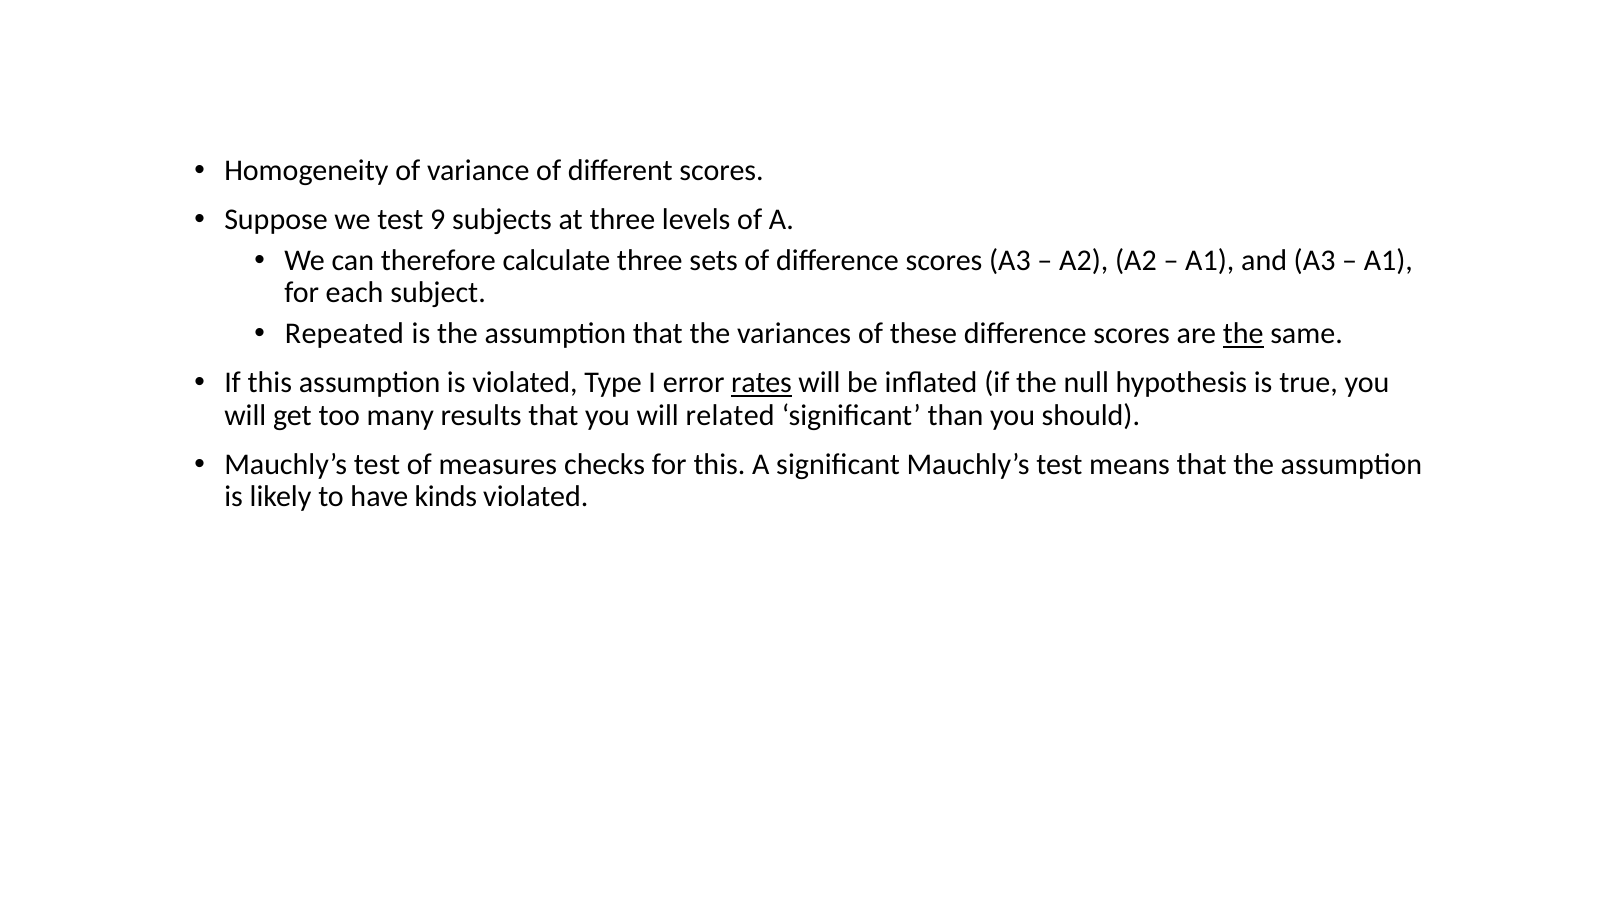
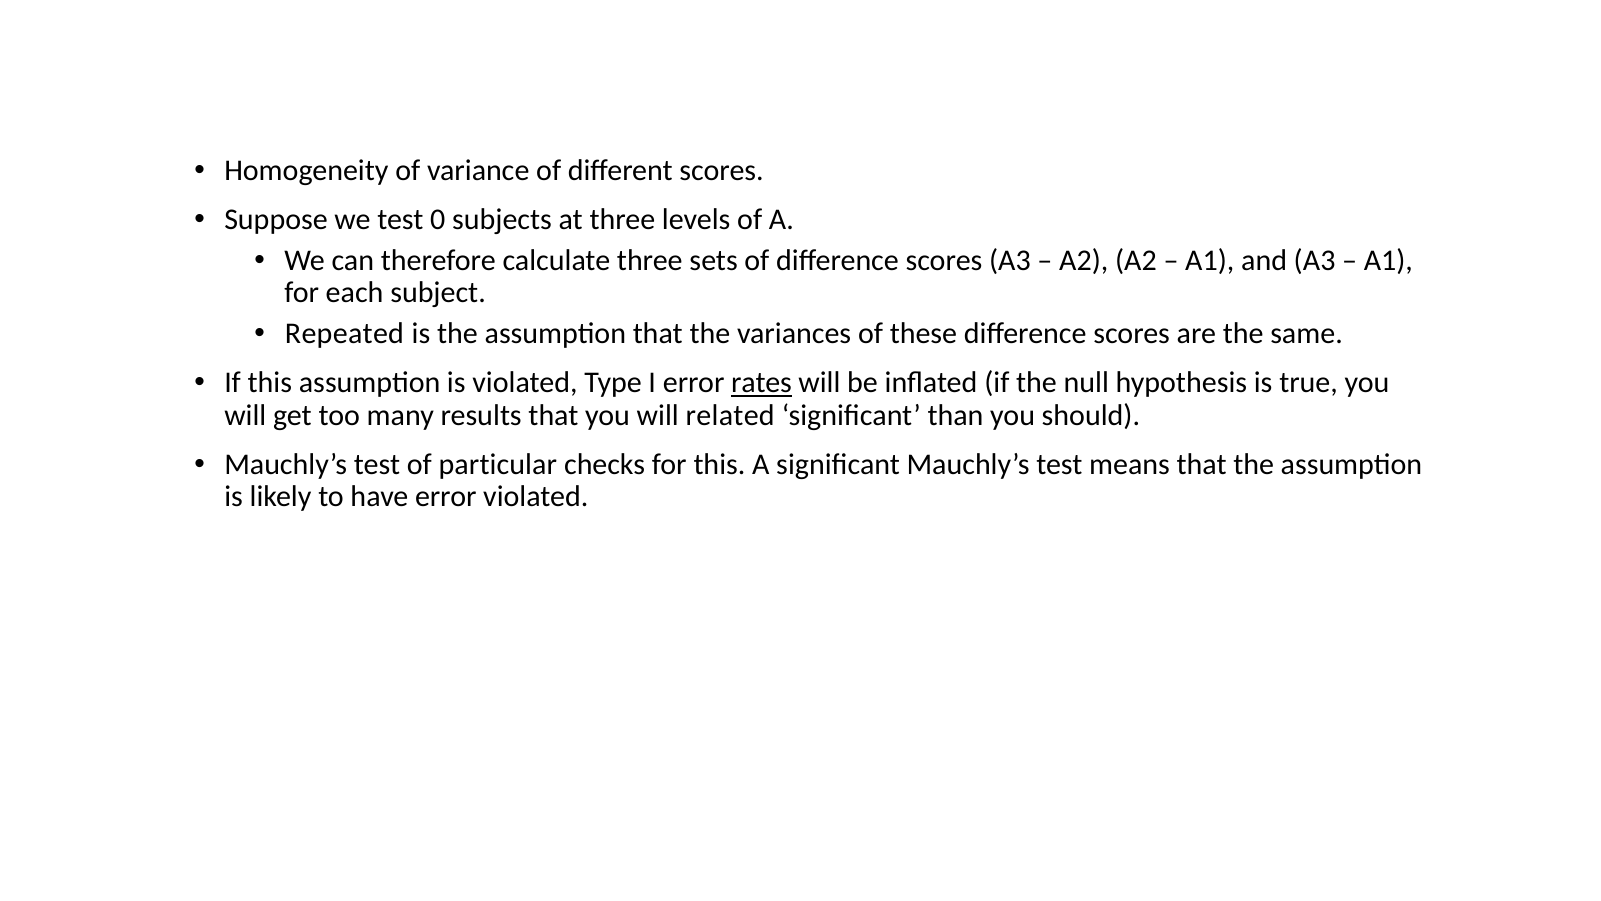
9: 9 -> 0 (438, 220)
the underline: present -> none (1243, 334)
measures: measures -> particular (498, 464)
have kinds: kinds -> error (446, 497)
